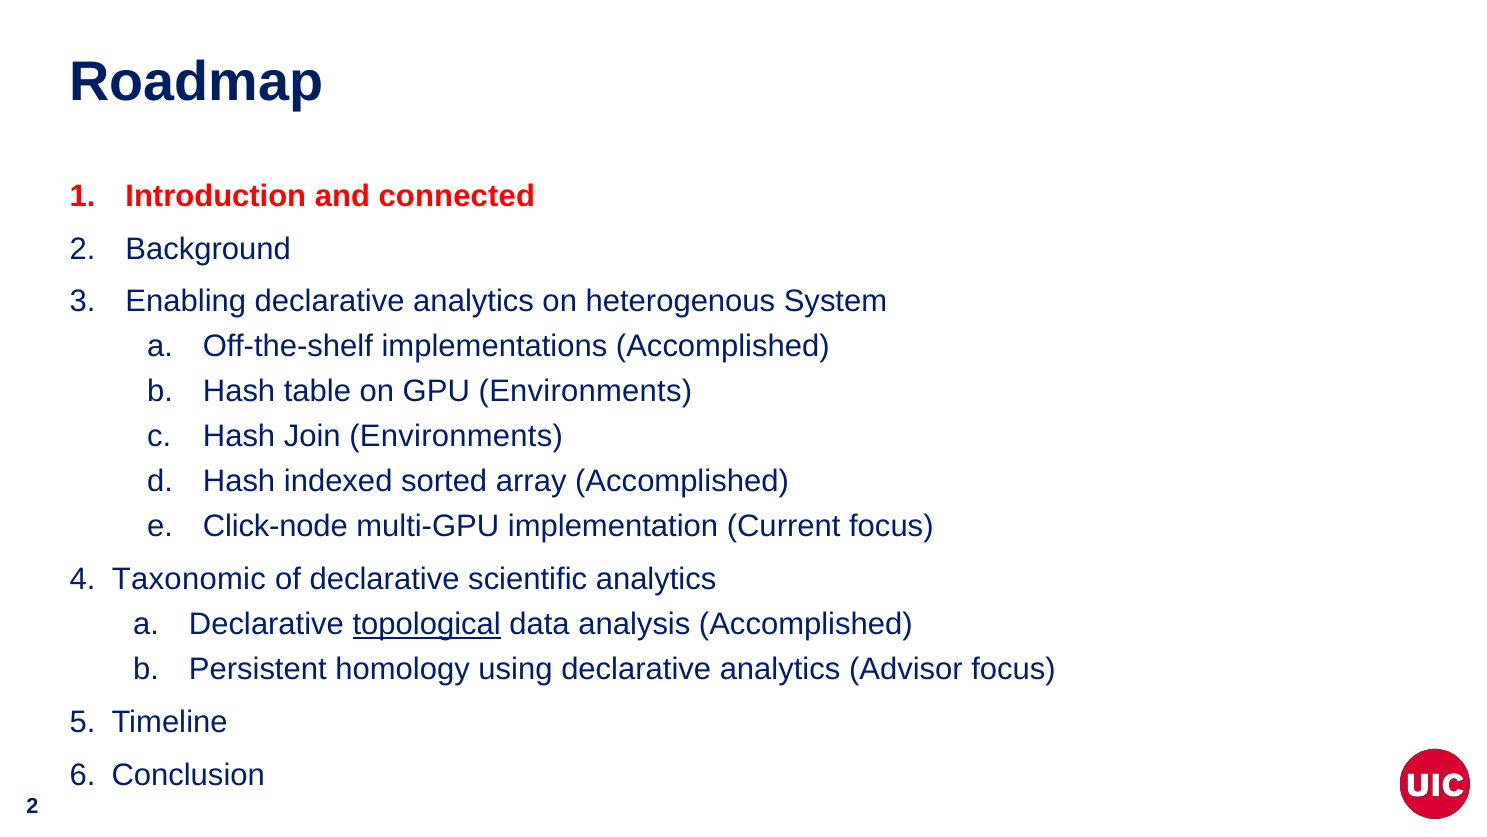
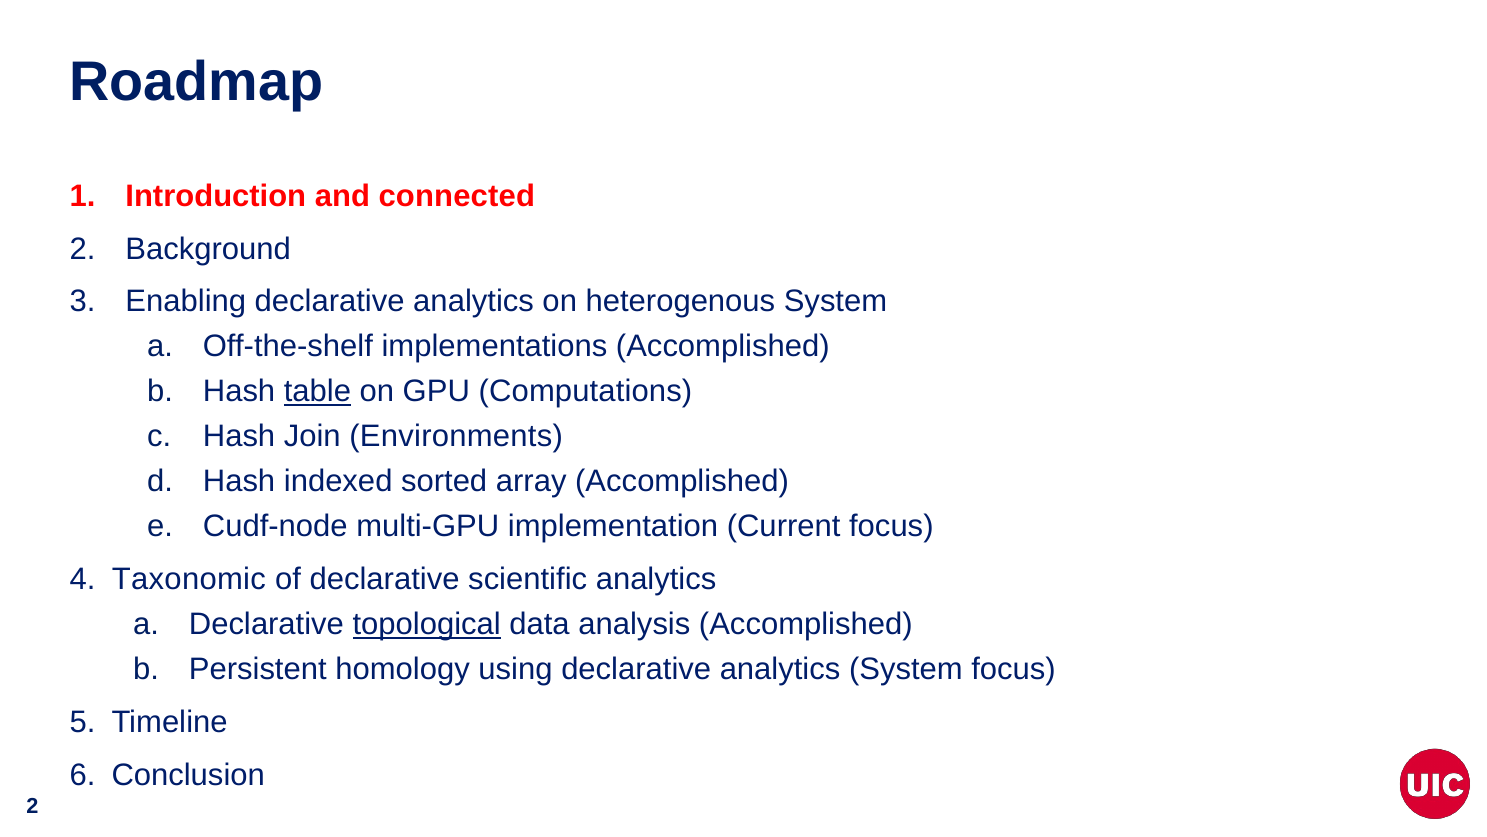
table underline: none -> present (317, 391)
GPU Environments: Environments -> Computations (585, 391)
Click-node: Click-node -> Cudf-node (275, 526)
analytics Advisor: Advisor -> System (906, 669)
